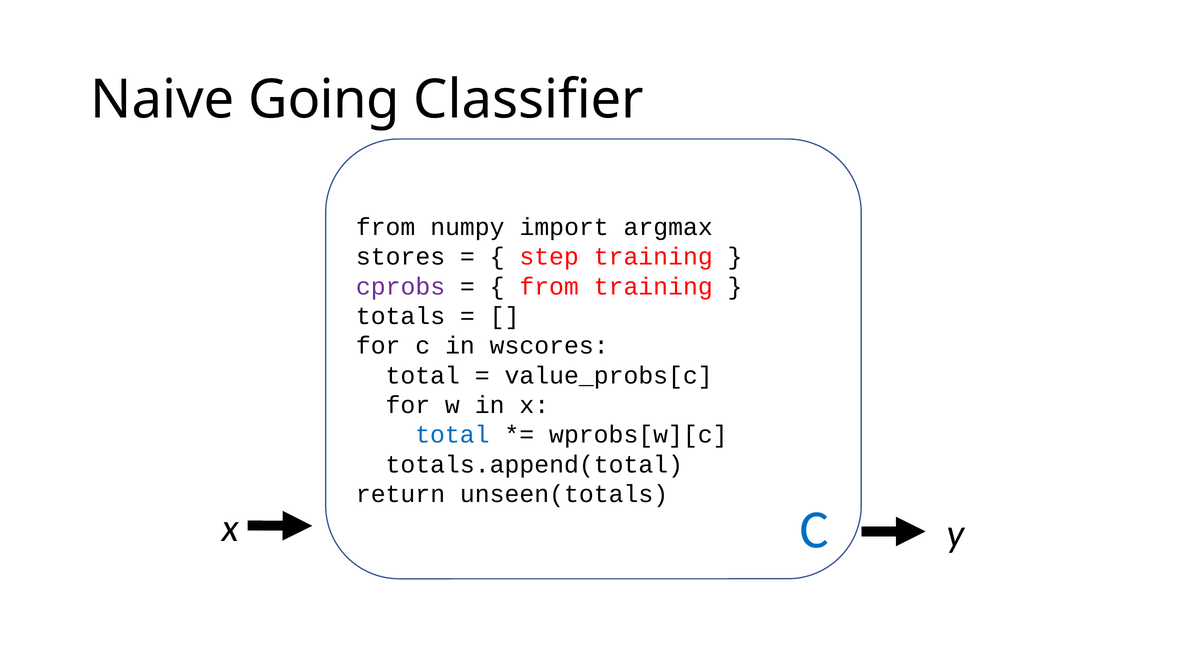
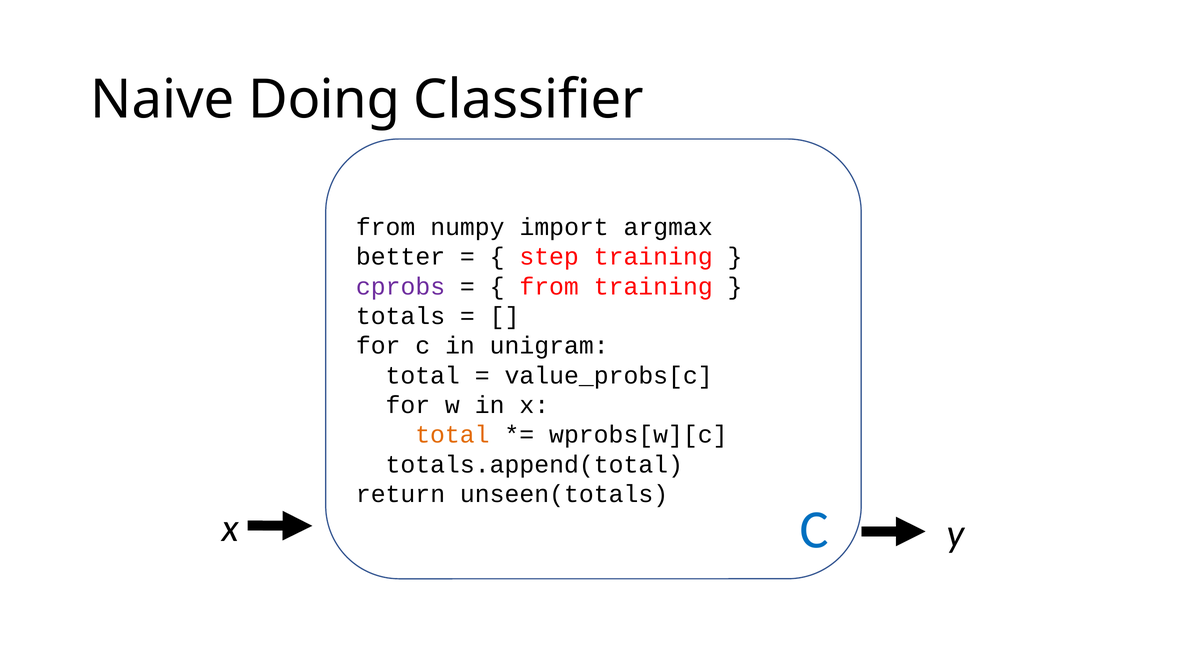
Going: Going -> Doing (324, 100)
stores: stores -> better (401, 257)
wscores: wscores -> unigram (549, 346)
total colour: blue -> orange (452, 435)
